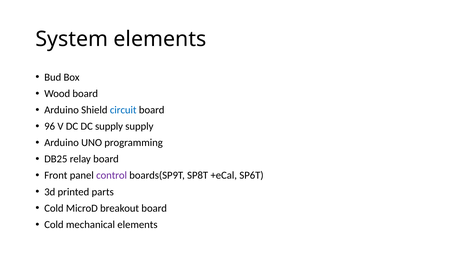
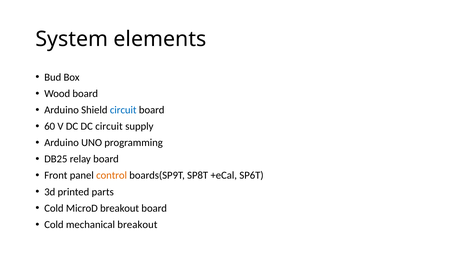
96: 96 -> 60 (50, 126)
DC supply: supply -> circuit (109, 126)
control colour: purple -> orange (112, 176)
mechanical elements: elements -> breakout (137, 225)
